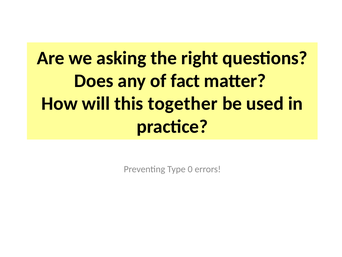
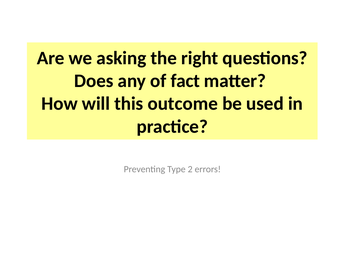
together: together -> outcome (183, 104)
0: 0 -> 2 (190, 169)
